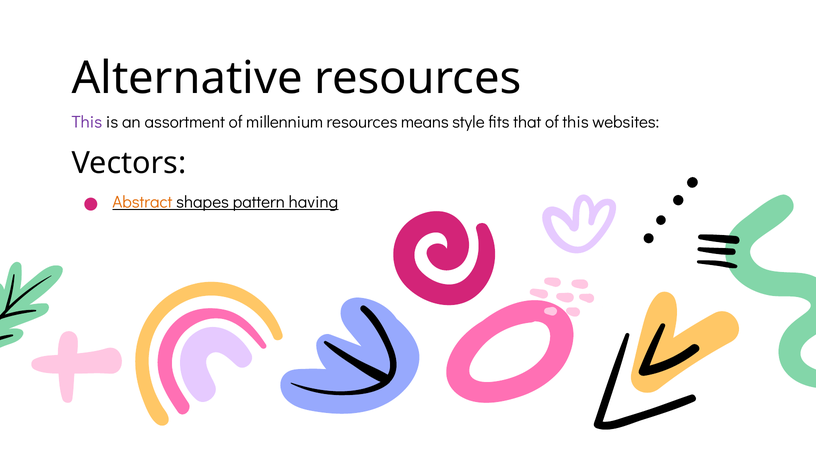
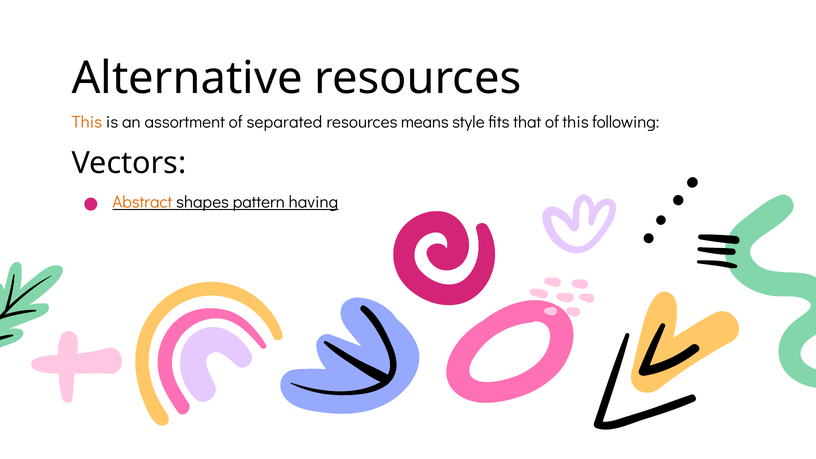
This colour: purple -> orange (87, 122)
millennium: millennium -> separated (284, 122)
websites: websites -> following (626, 122)
